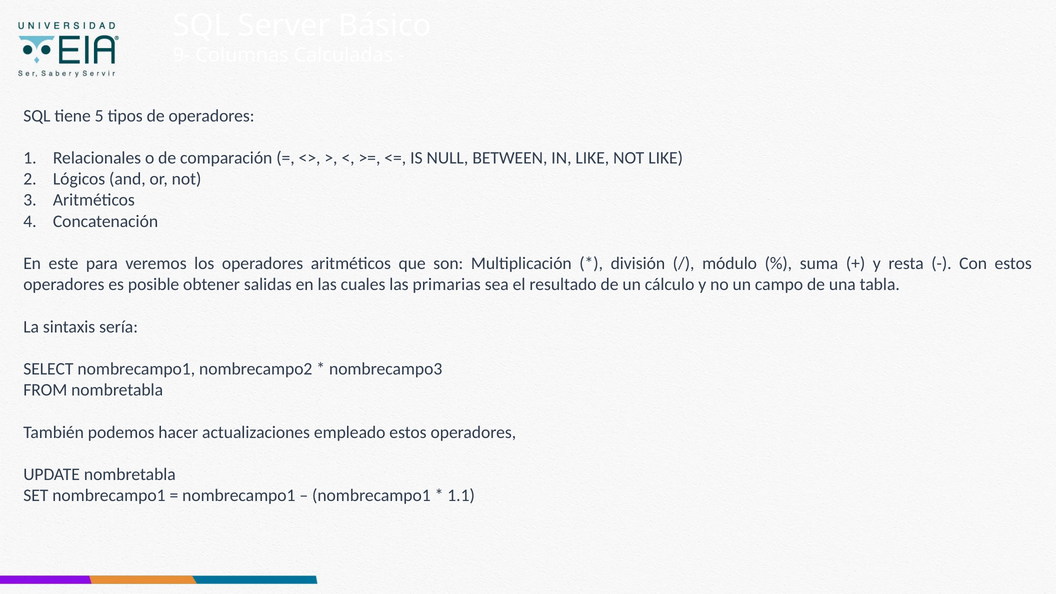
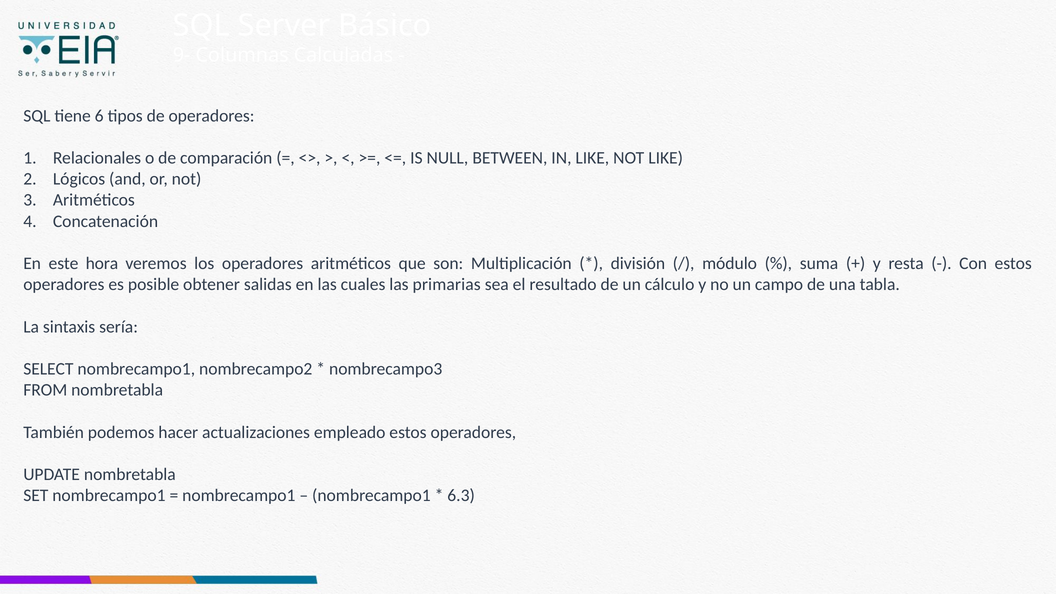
5: 5 -> 6 (99, 116)
para: para -> hora (102, 263)
1.1: 1.1 -> 6.3 (461, 496)
